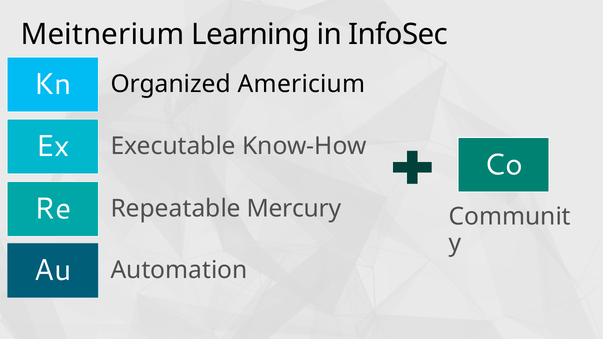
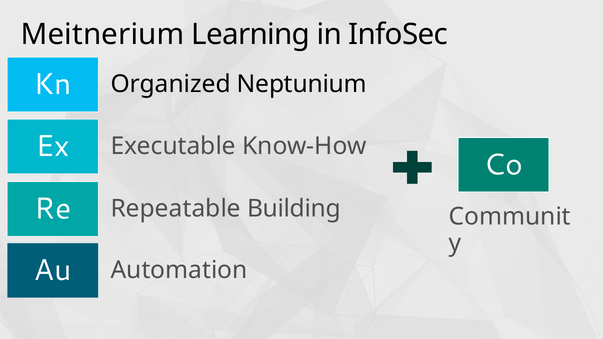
Americium: Americium -> Neptunium (302, 84)
Mercury: Mercury -> Building (294, 209)
